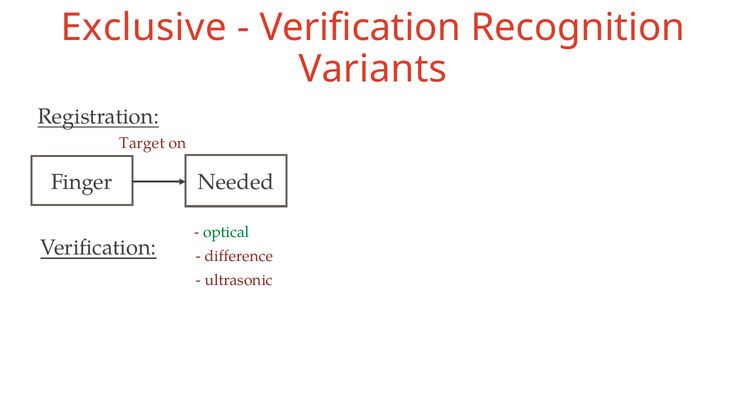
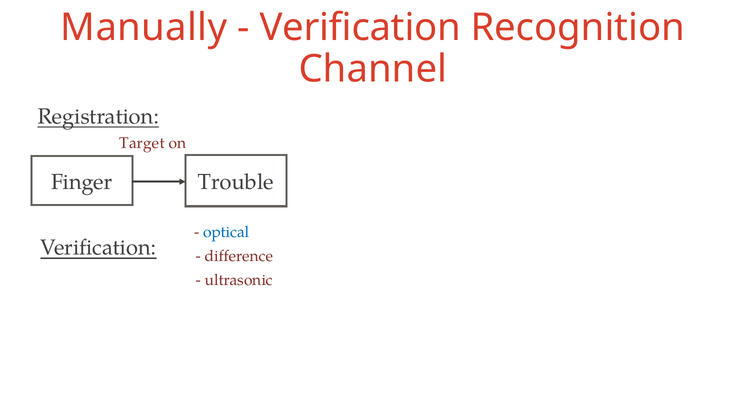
Exclusive: Exclusive -> Manually (144, 27)
Variants: Variants -> Channel (373, 69)
Needed: Needed -> Trouble (236, 182)
optical colour: green -> blue (226, 232)
